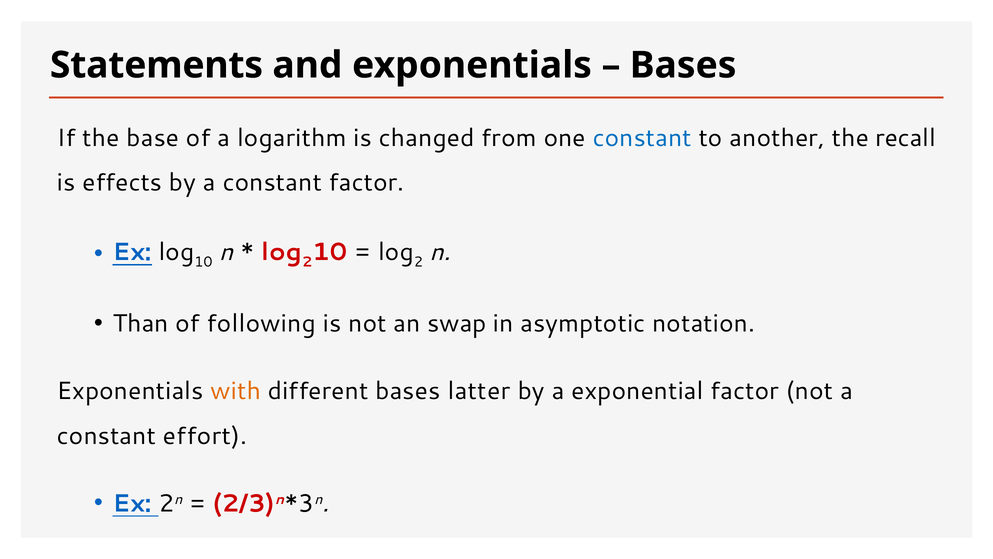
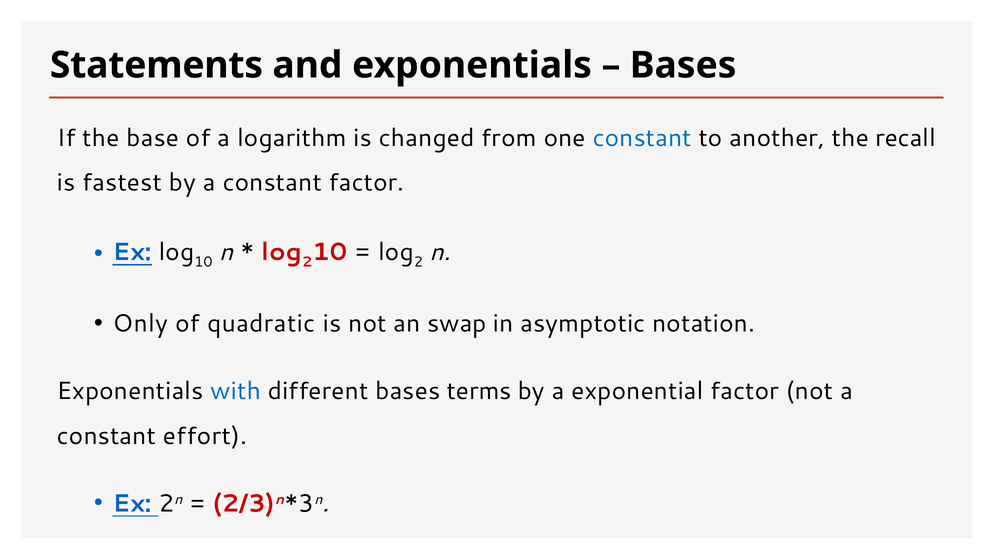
effects: effects -> fastest (122, 182)
Than: Than -> Only (140, 324)
following: following -> quadratic (261, 324)
with colour: orange -> blue (236, 391)
latter: latter -> terms (479, 391)
